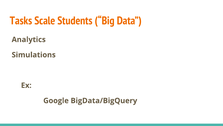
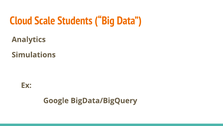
Tasks: Tasks -> Cloud (21, 21)
